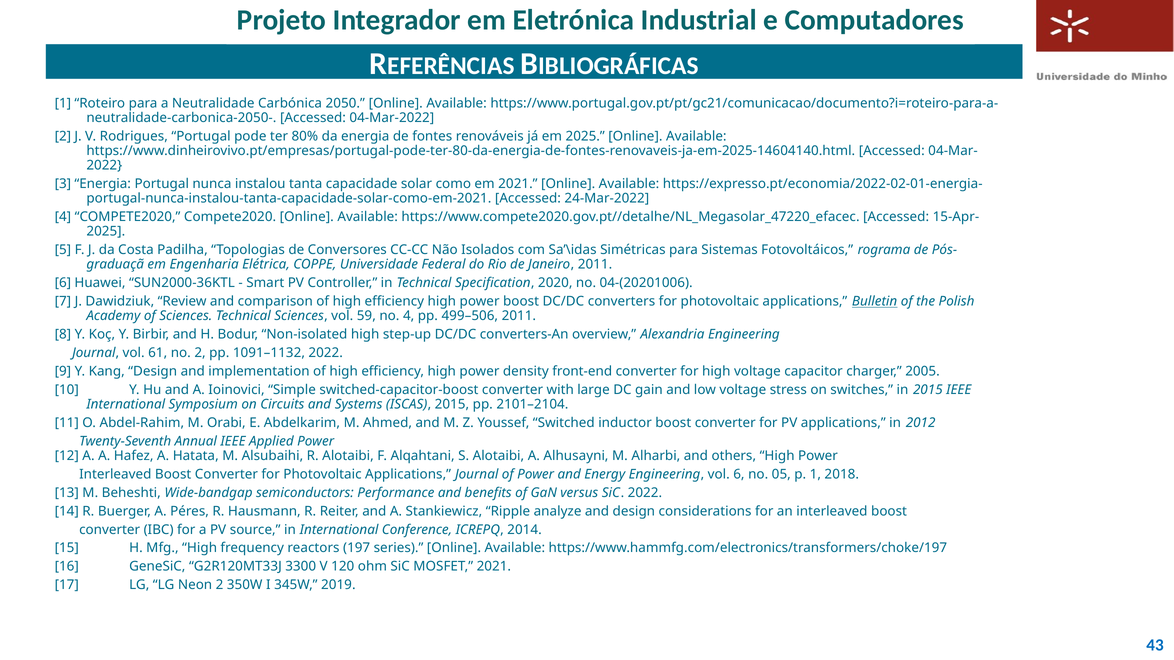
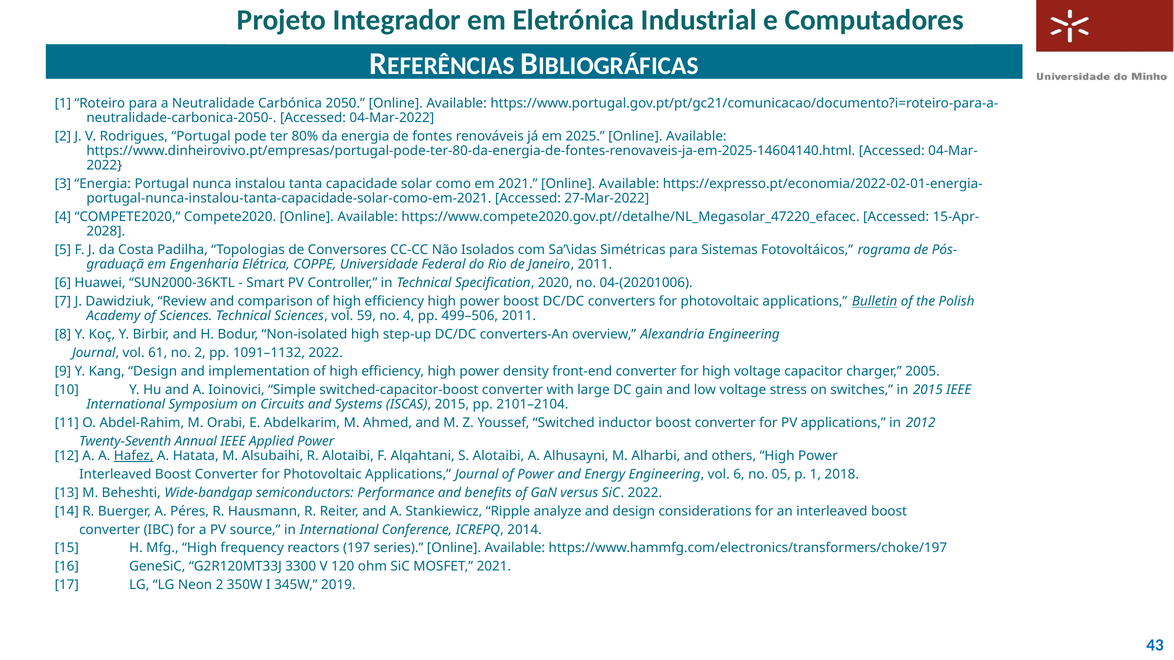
24-Mar-2022: 24-Mar-2022 -> 27-Mar-2022 (607, 199)
2025: 2025 -> 2028 (106, 232)
Hafez underline: none -> present (134, 456)
